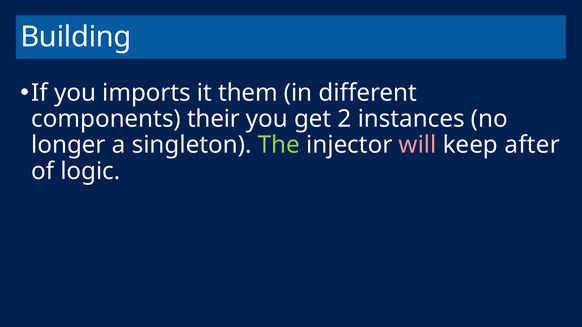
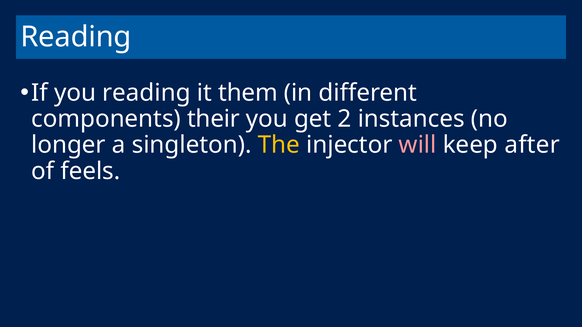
Building: Building -> Reading (76, 37)
you imports: imports -> reading (146, 93)
The colour: light green -> yellow (279, 145)
logic: logic -> feels (90, 171)
